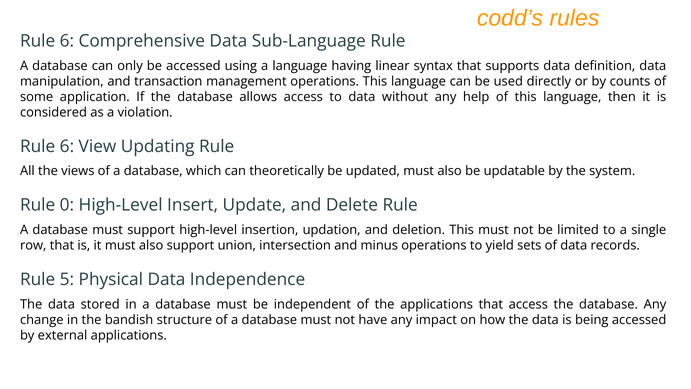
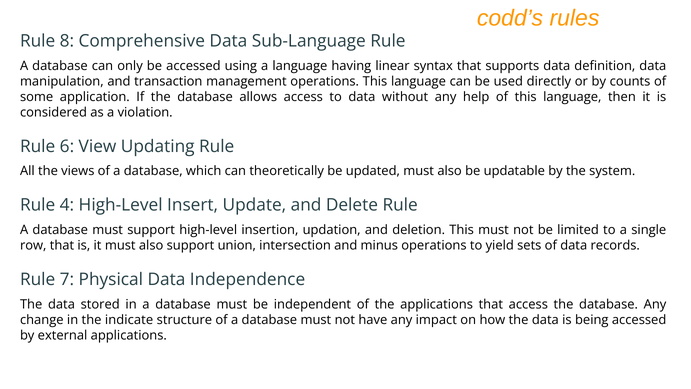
6: 6 -> 8 (67, 41)
0: 0 -> 4 (67, 205)
5: 5 -> 7 (67, 279)
bandish: bandish -> indicate (129, 320)
